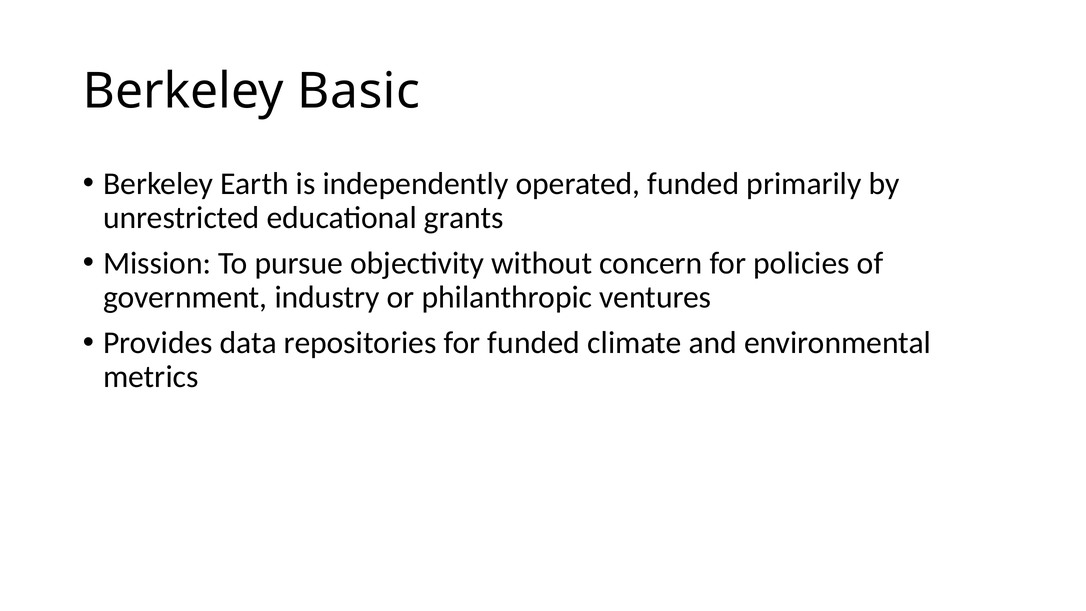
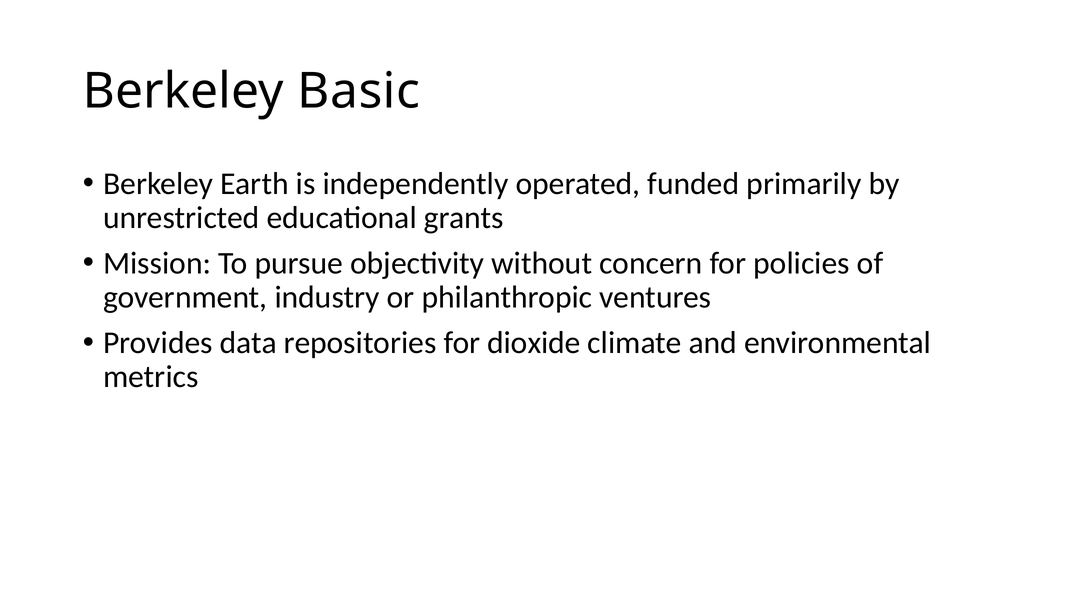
for funded: funded -> dioxide (534, 343)
